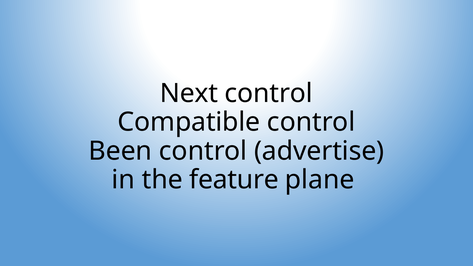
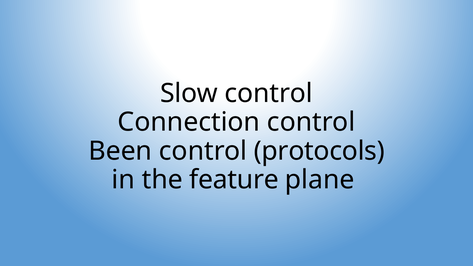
Next: Next -> Slow (189, 94)
Compatible: Compatible -> Connection (189, 122)
advertise: advertise -> protocols (319, 151)
